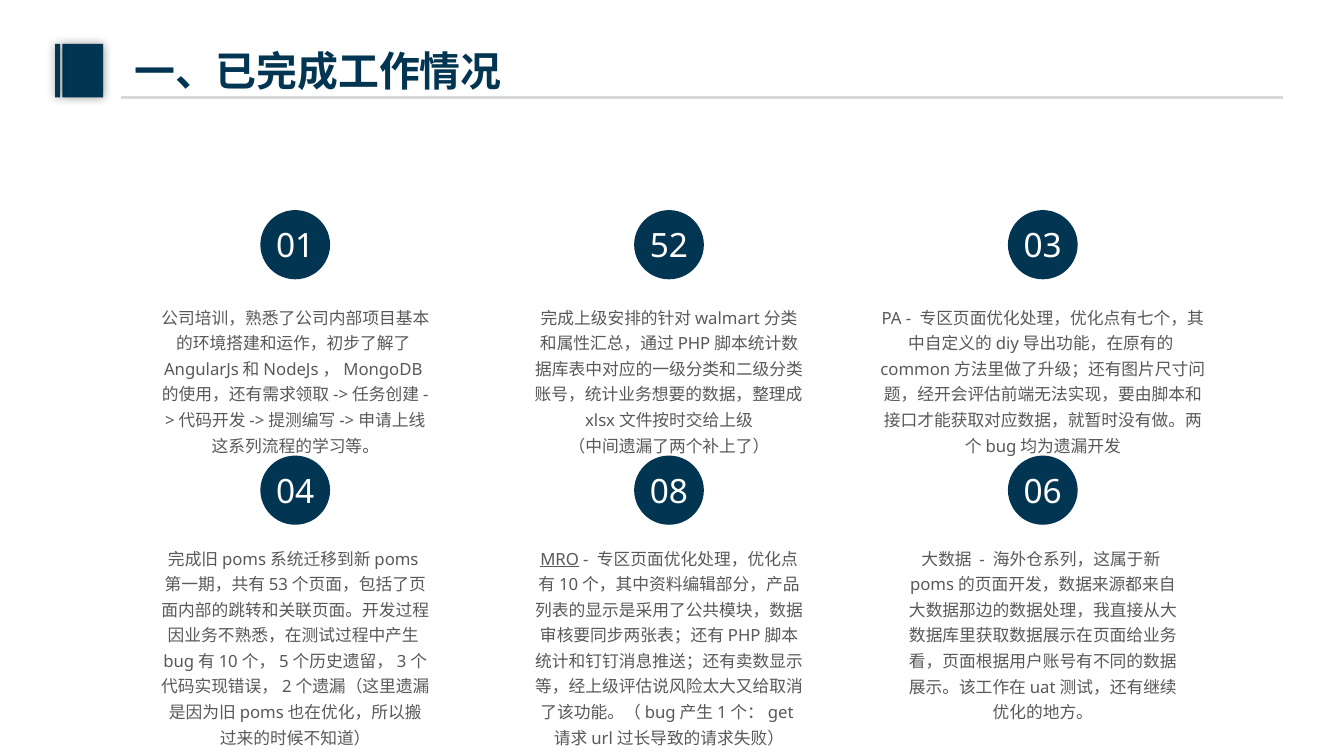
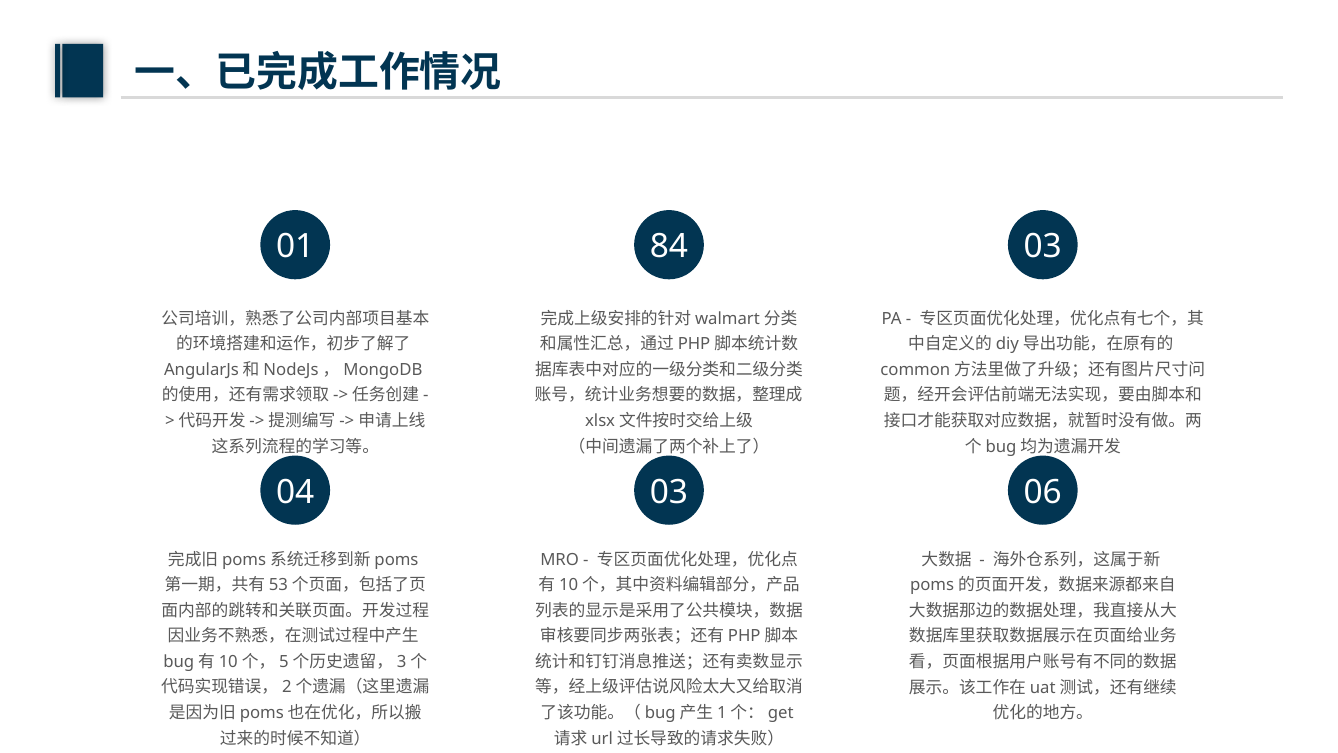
52: 52 -> 84 (669, 247)
04 08: 08 -> 03 (669, 492)
MRO underline: present -> none (560, 559)
